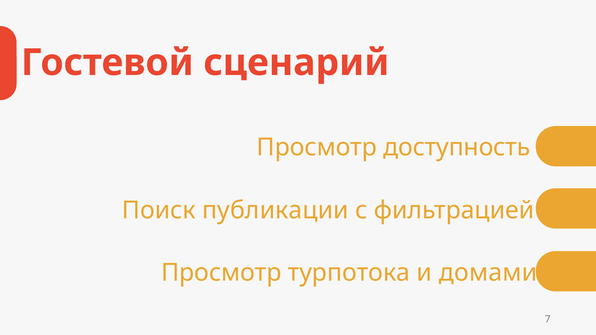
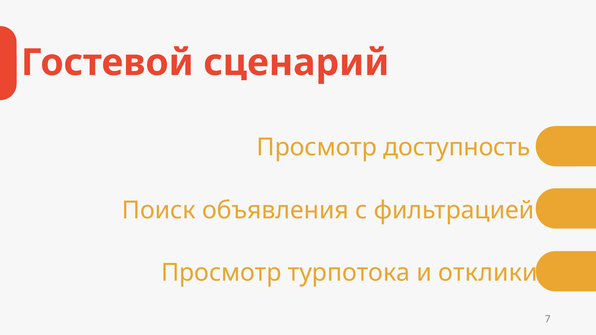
публикации: публикации -> объявления (275, 210)
домами: домами -> отклики (488, 273)
